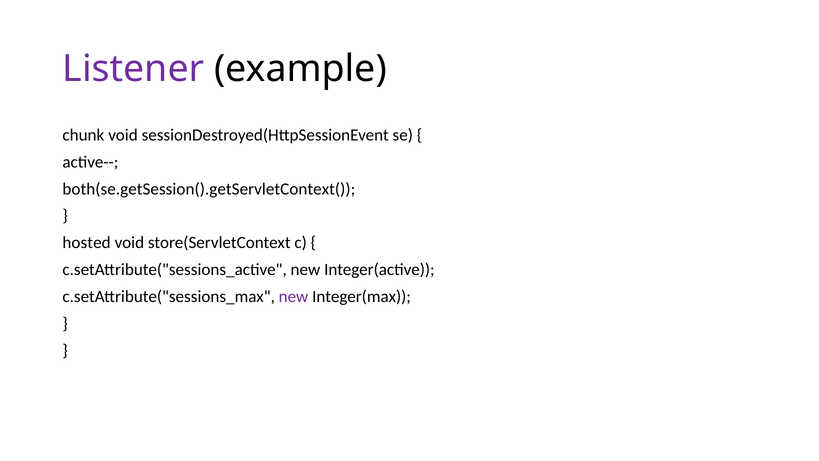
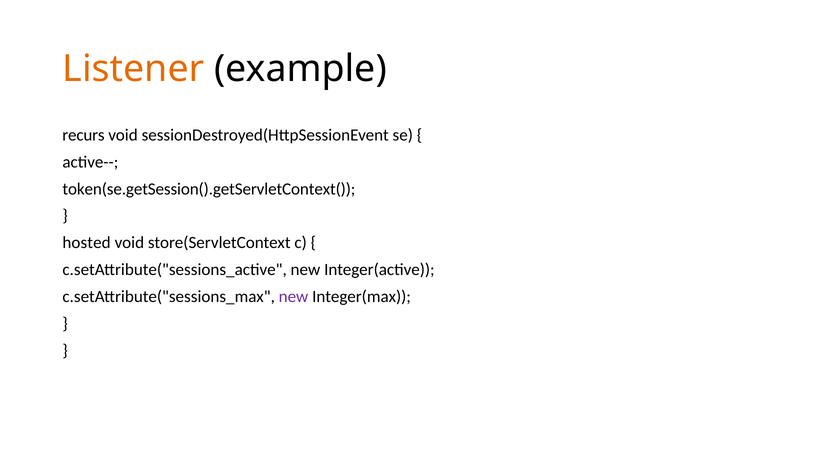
Listener colour: purple -> orange (133, 69)
chunk: chunk -> recurs (83, 135)
both(se.getSession().getServletContext(: both(se.getSession().getServletContext( -> token(se.getSession().getServletContext( (209, 189)
